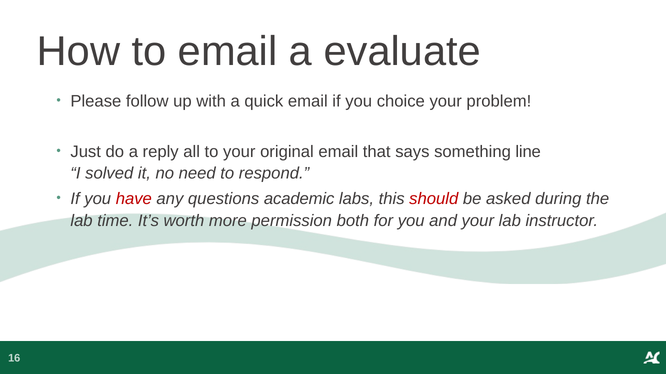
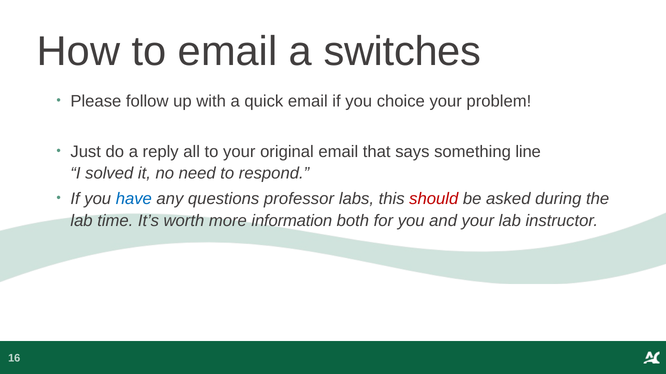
evaluate: evaluate -> switches (402, 52)
have colour: red -> blue (134, 199)
academic: academic -> professor (299, 199)
permission: permission -> information (292, 221)
